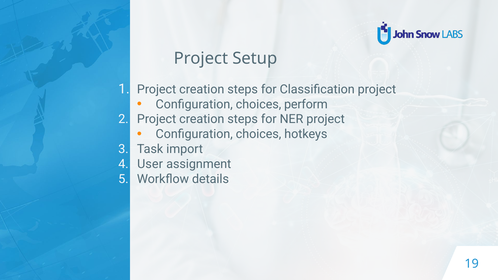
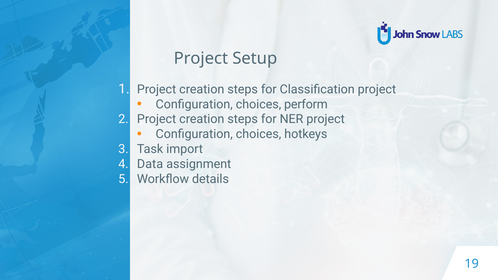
User: User -> Data (150, 164)
